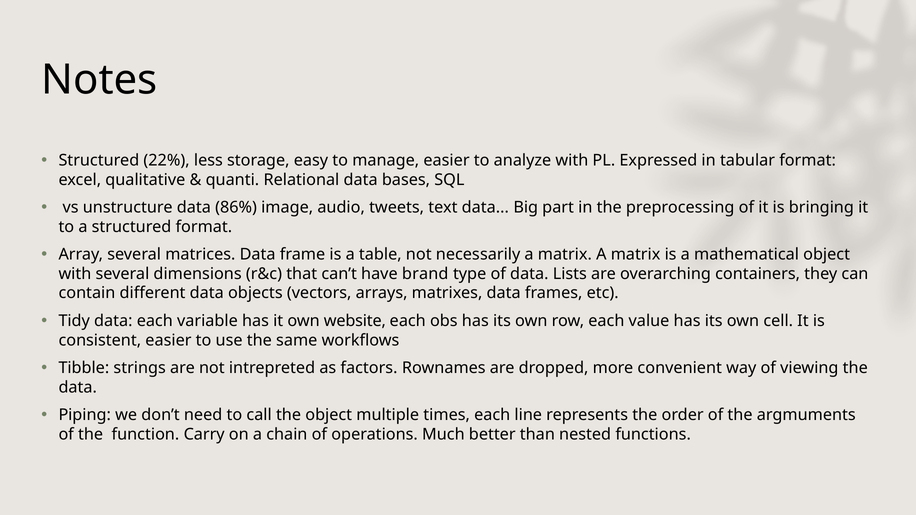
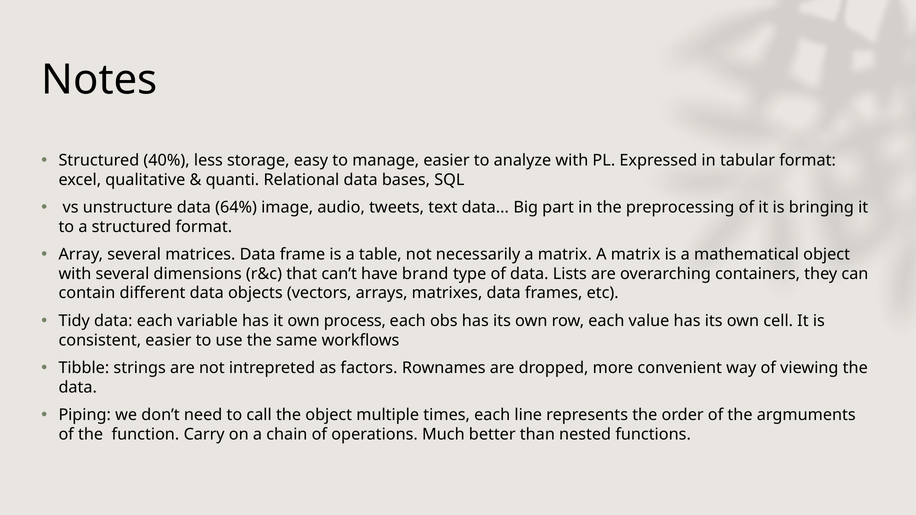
22%: 22% -> 40% (167, 161)
86%: 86% -> 64% (236, 208)
website: website -> process (355, 321)
